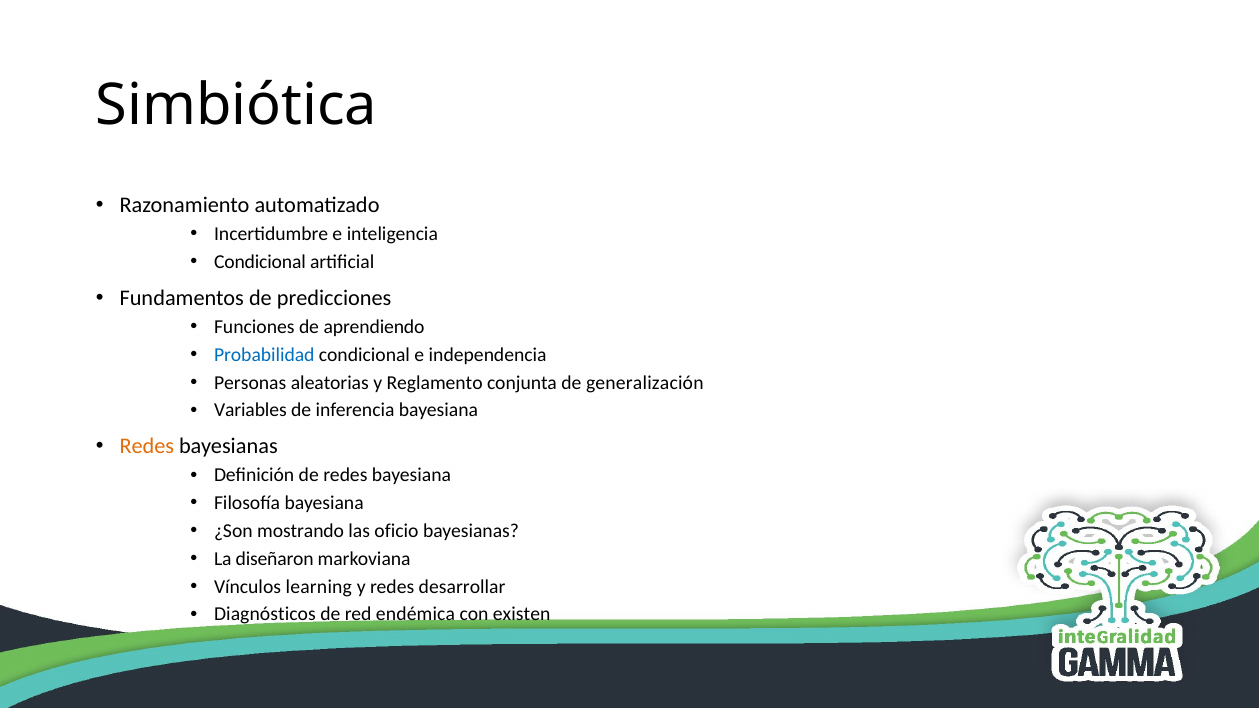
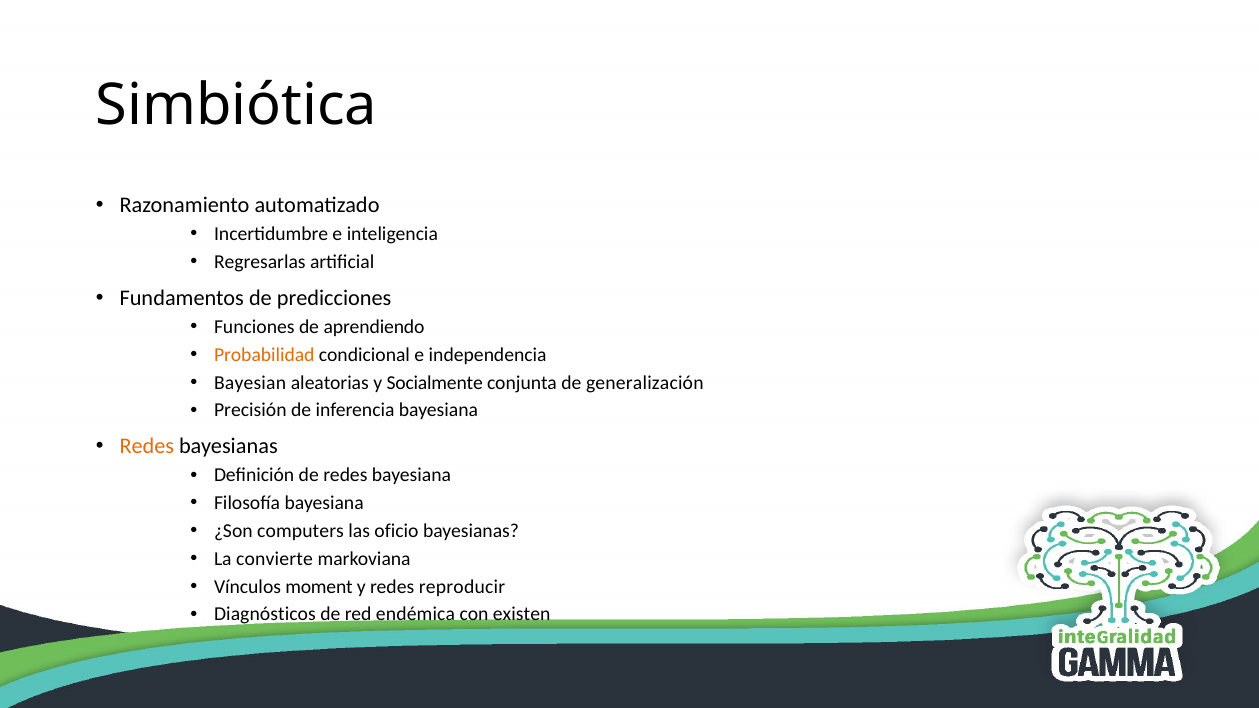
Condicional: Condicional -> Regresarlas (260, 262)
Probabilidad colour: blue -> orange (264, 355)
Personas: Personas -> Bayesian (250, 383)
Reglamento: Reglamento -> Socialmente (435, 383)
Variables: Variables -> Precisión (250, 411)
mostrando: mostrando -> computers (301, 531)
diseñaron: diseñaron -> convierte (274, 559)
learning: learning -> moment (319, 587)
desarrollar: desarrollar -> reproducir (462, 587)
